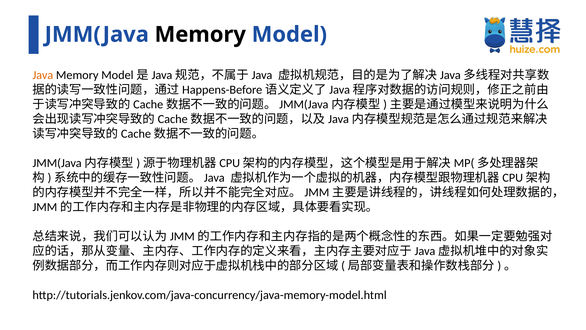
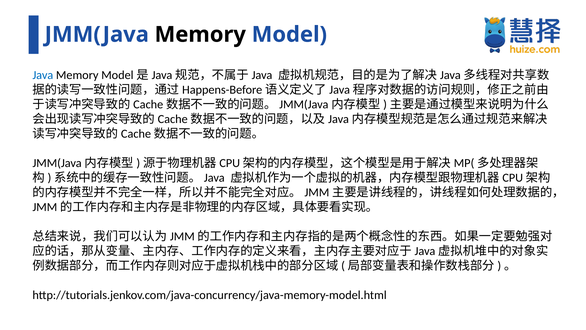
Java colour: orange -> blue (43, 75)
